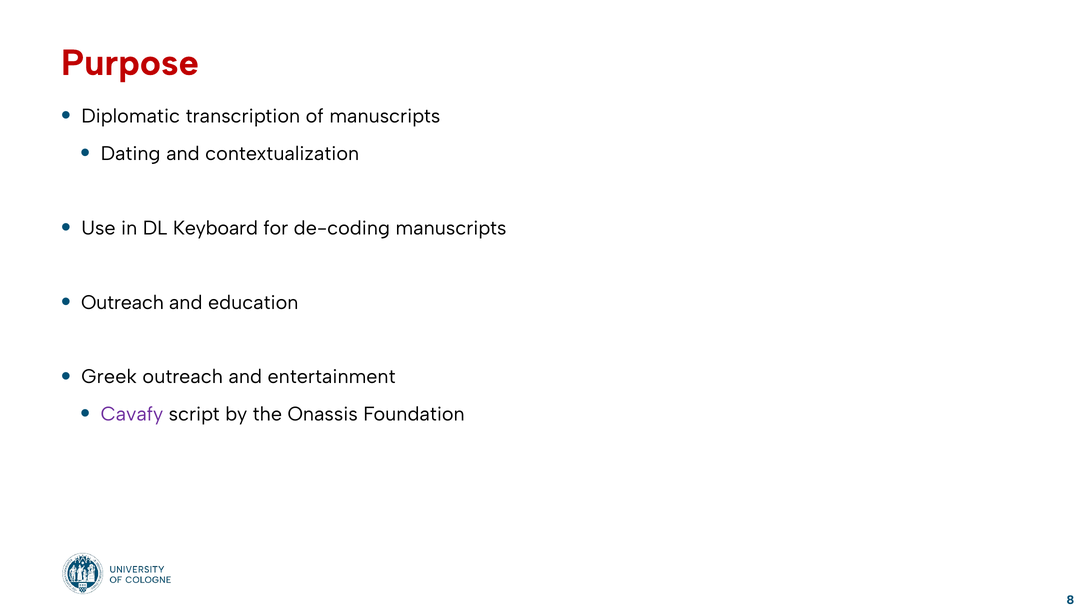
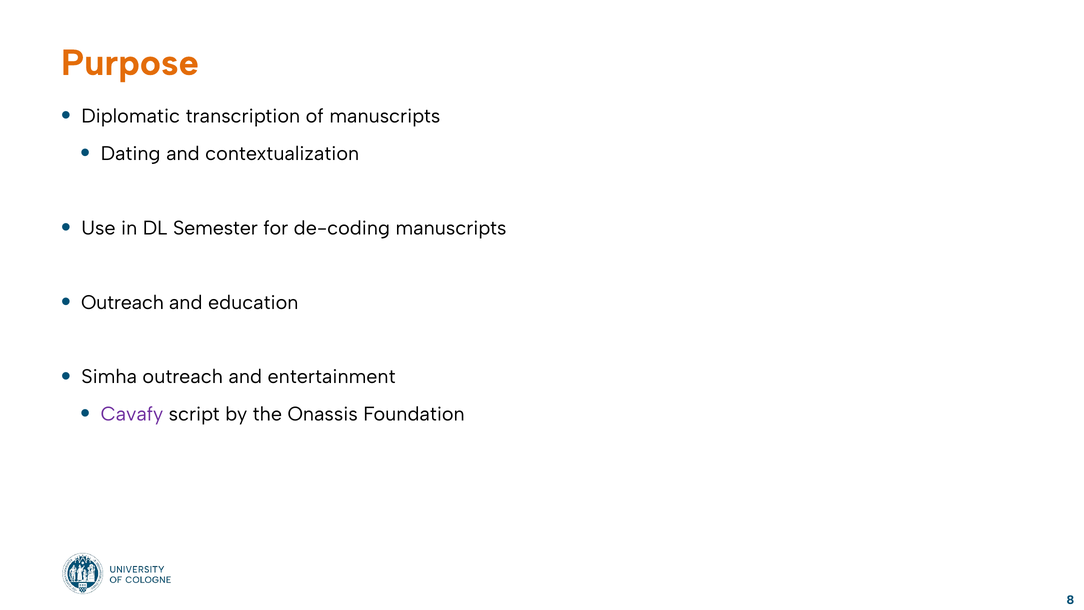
Purpose colour: red -> orange (130, 63)
Keyboard: Keyboard -> Semester (215, 228)
Greek: Greek -> Simha (109, 377)
